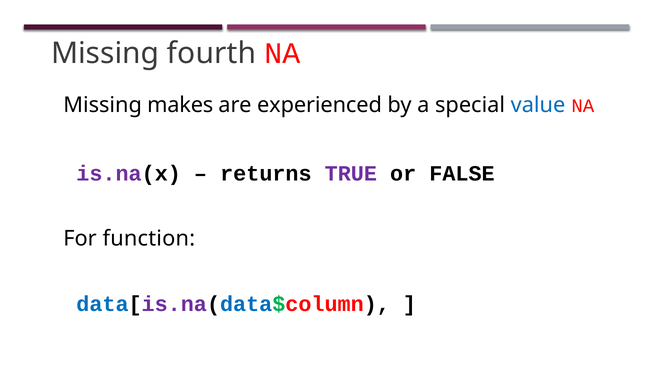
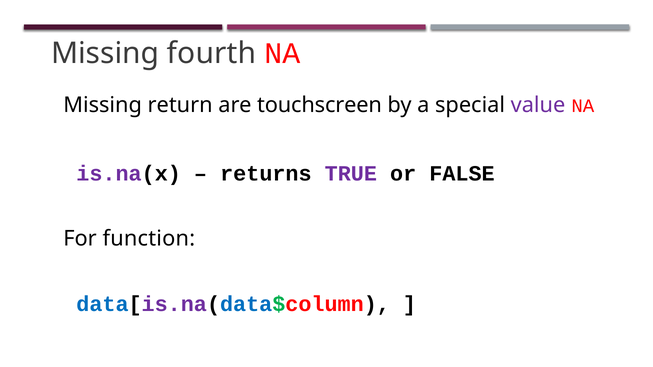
makes: makes -> return (180, 105)
experienced: experienced -> touchscreen (319, 105)
value colour: blue -> purple (538, 105)
